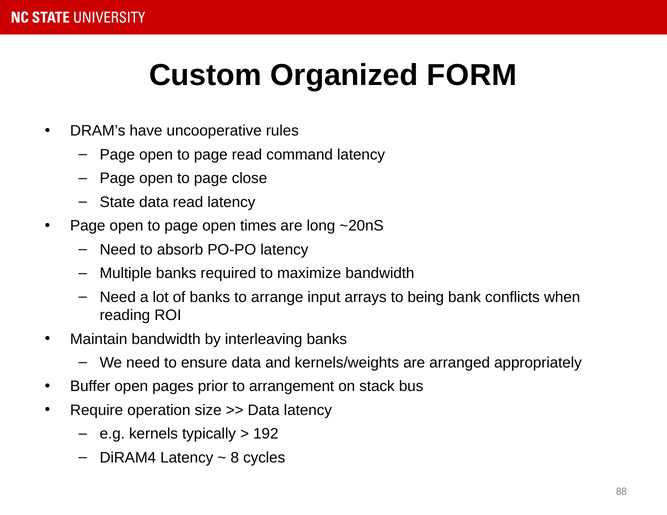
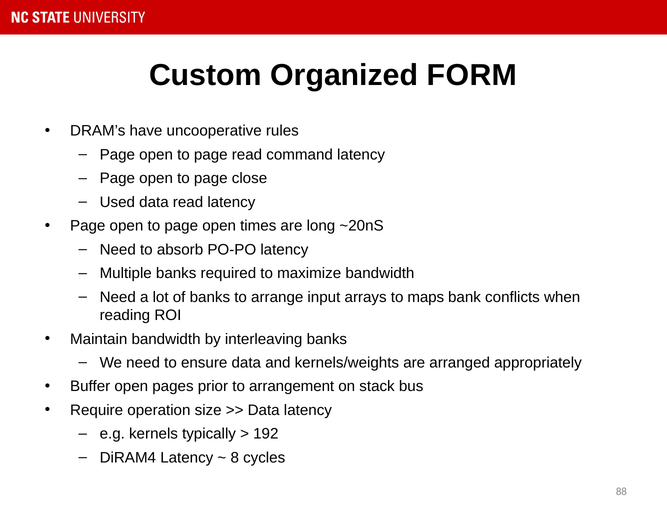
State: State -> Used (117, 202)
being: being -> maps (426, 297)
